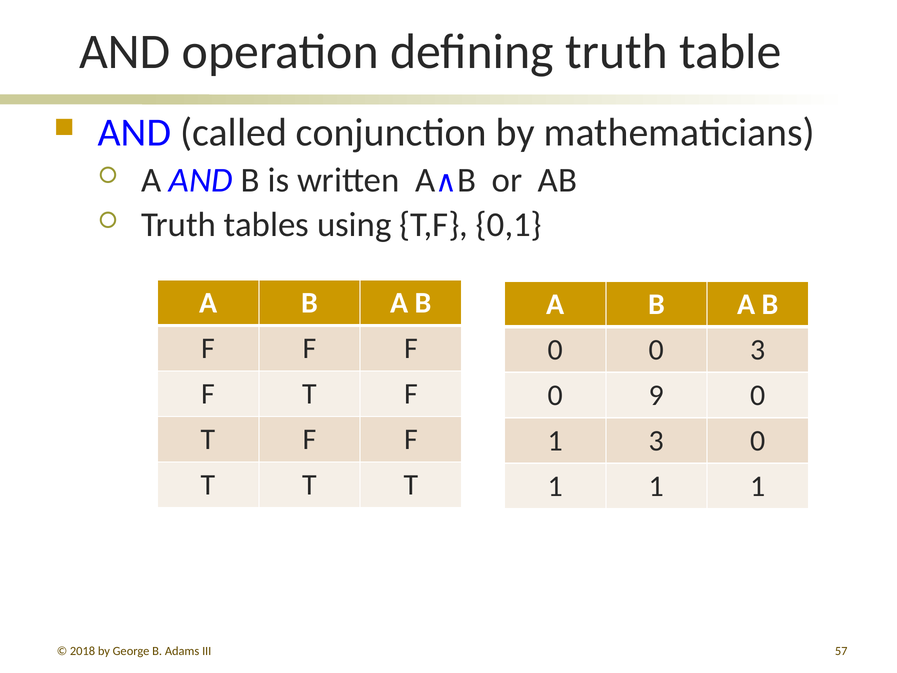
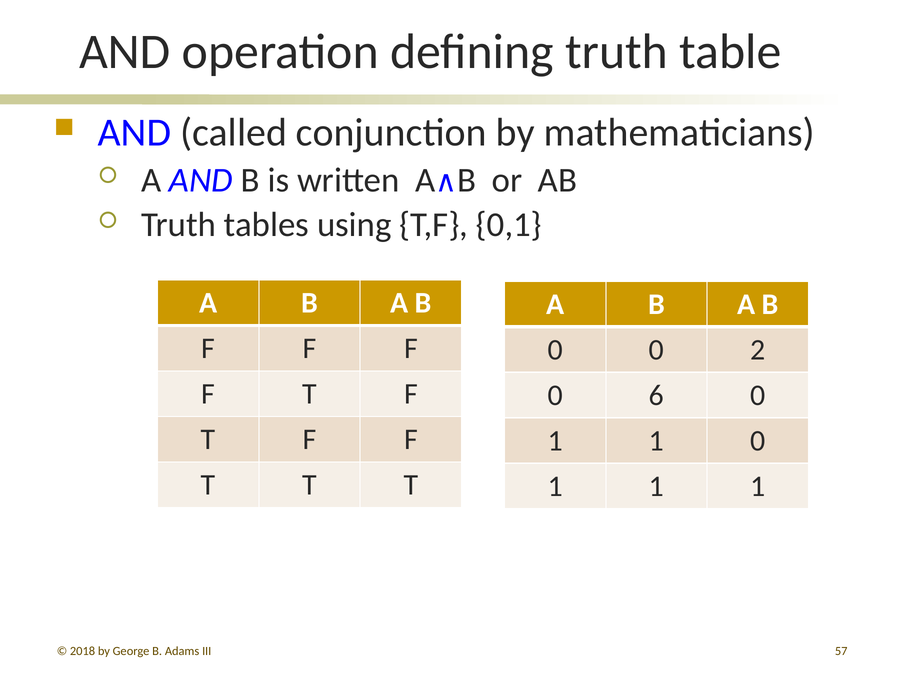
0 3: 3 -> 2 (758, 350)
9: 9 -> 6 (657, 395)
3: 3 -> 1 (657, 441)
